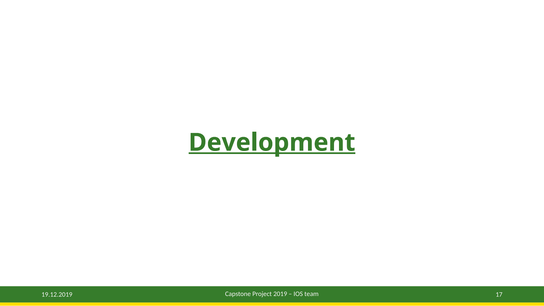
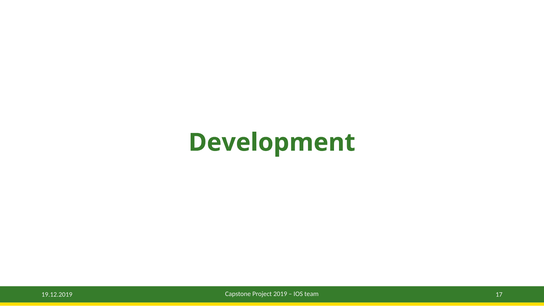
Development underline: present -> none (272, 143)
